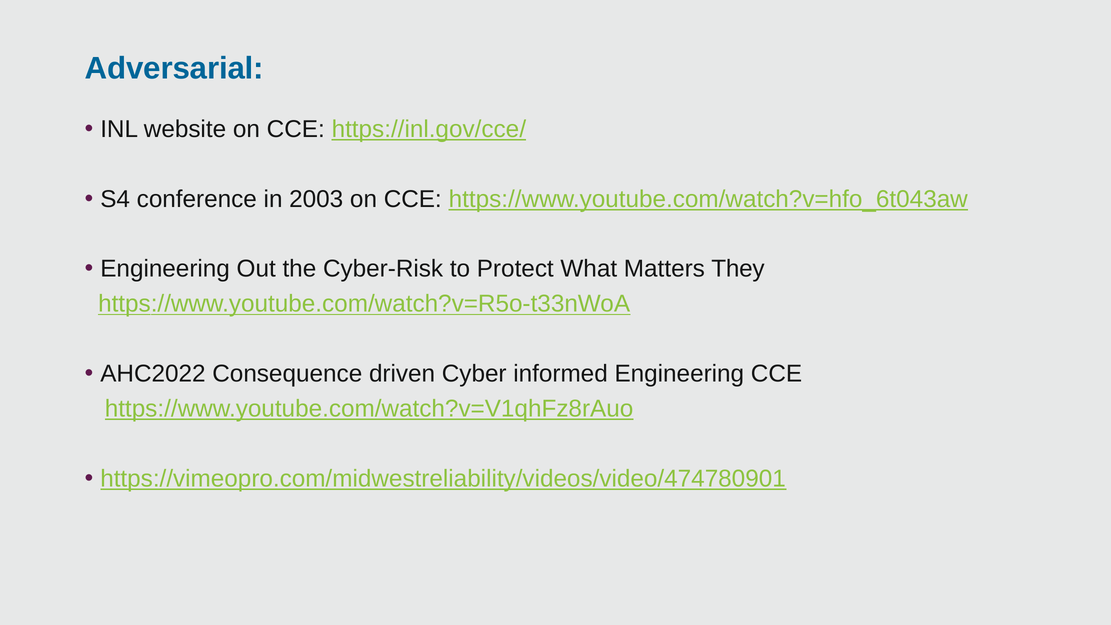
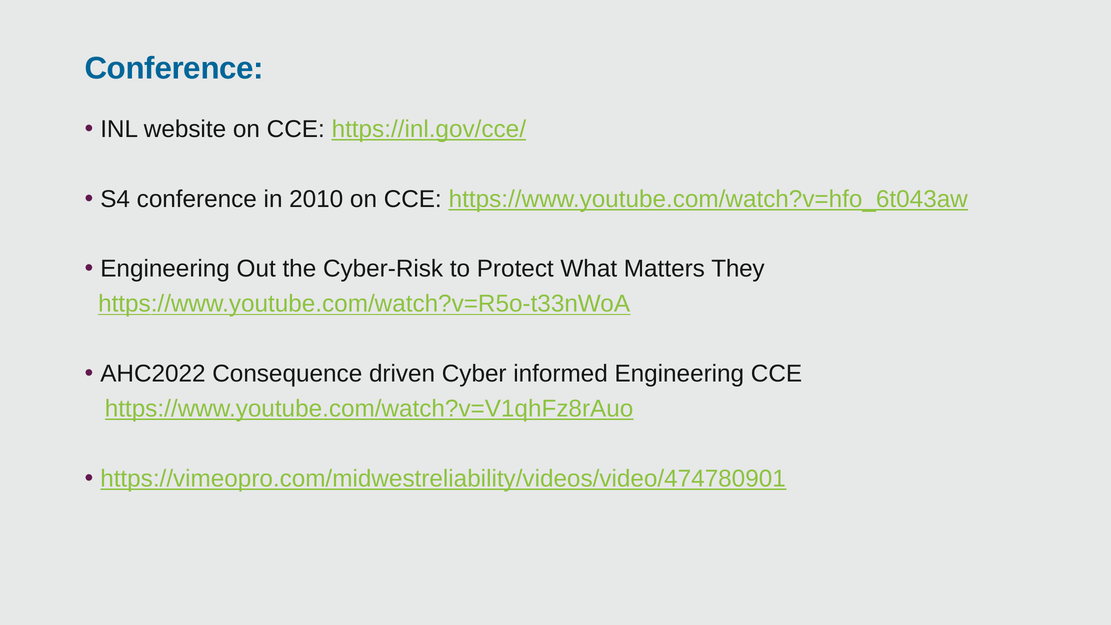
Adversarial: Adversarial -> Conference (174, 68)
2003: 2003 -> 2010 (316, 199)
